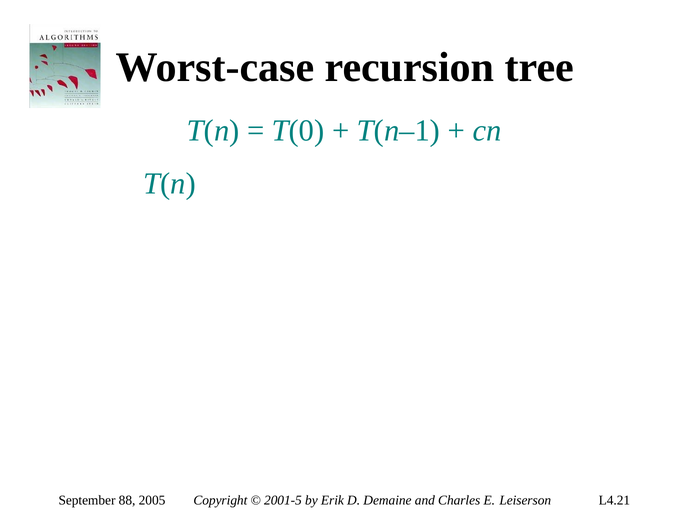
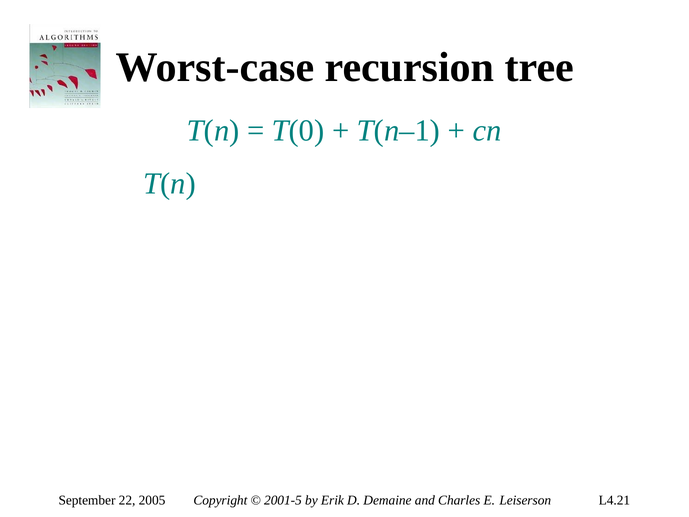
88: 88 -> 22 (127, 500)
